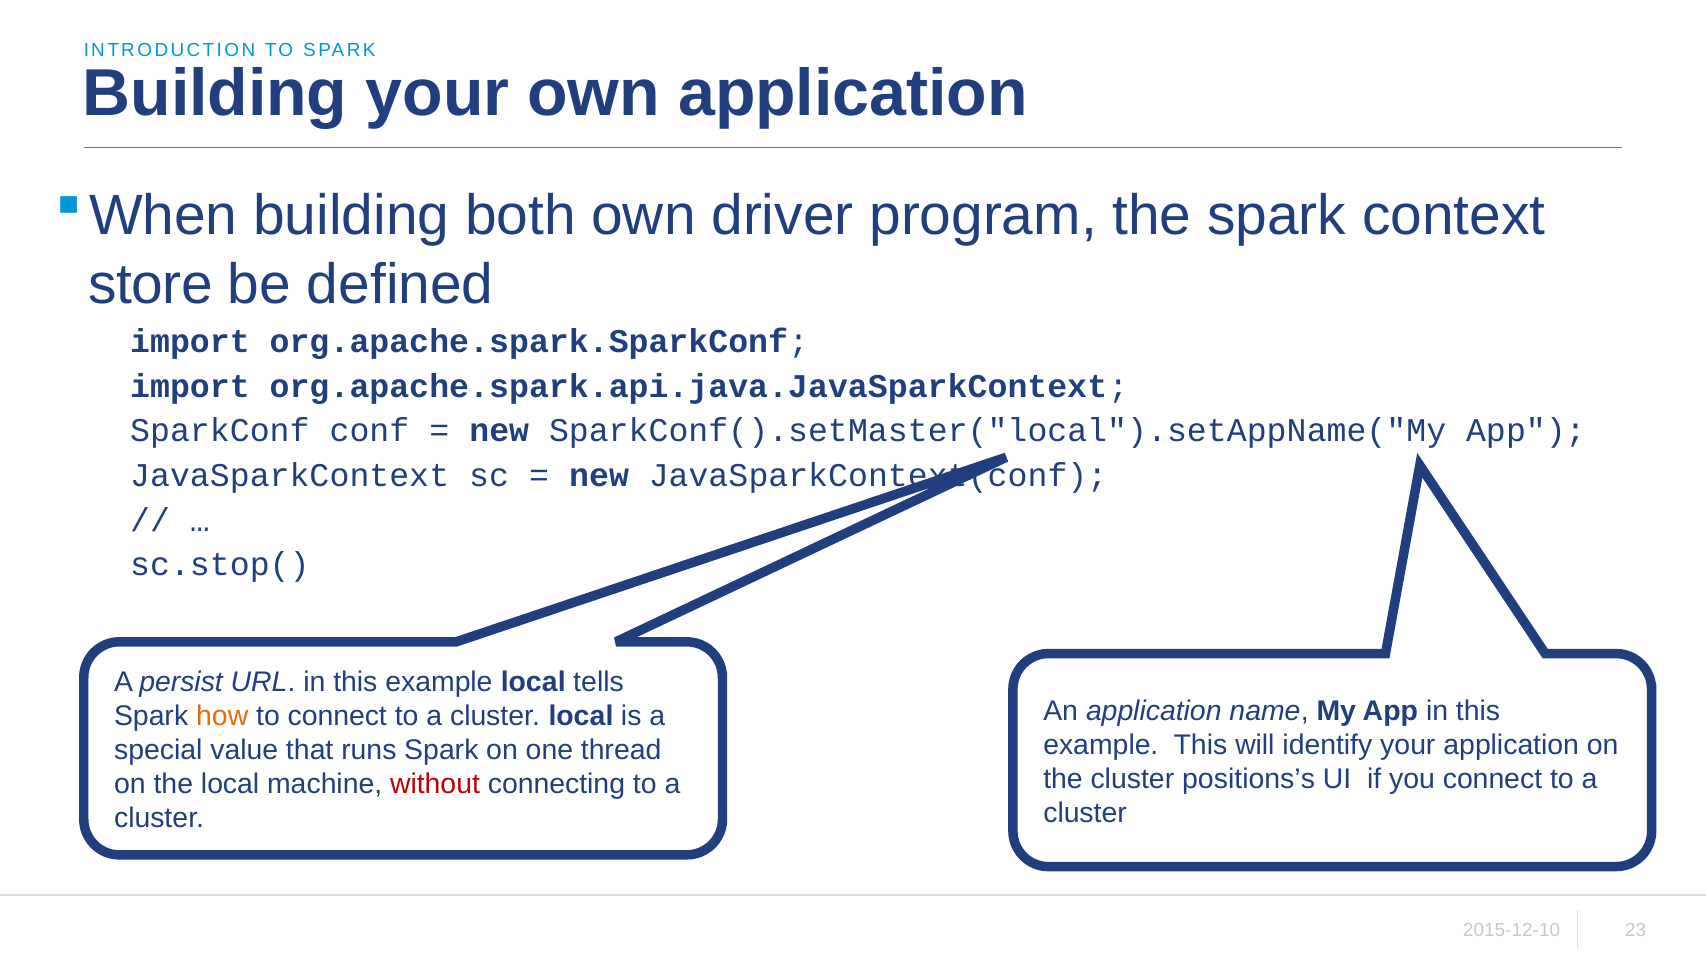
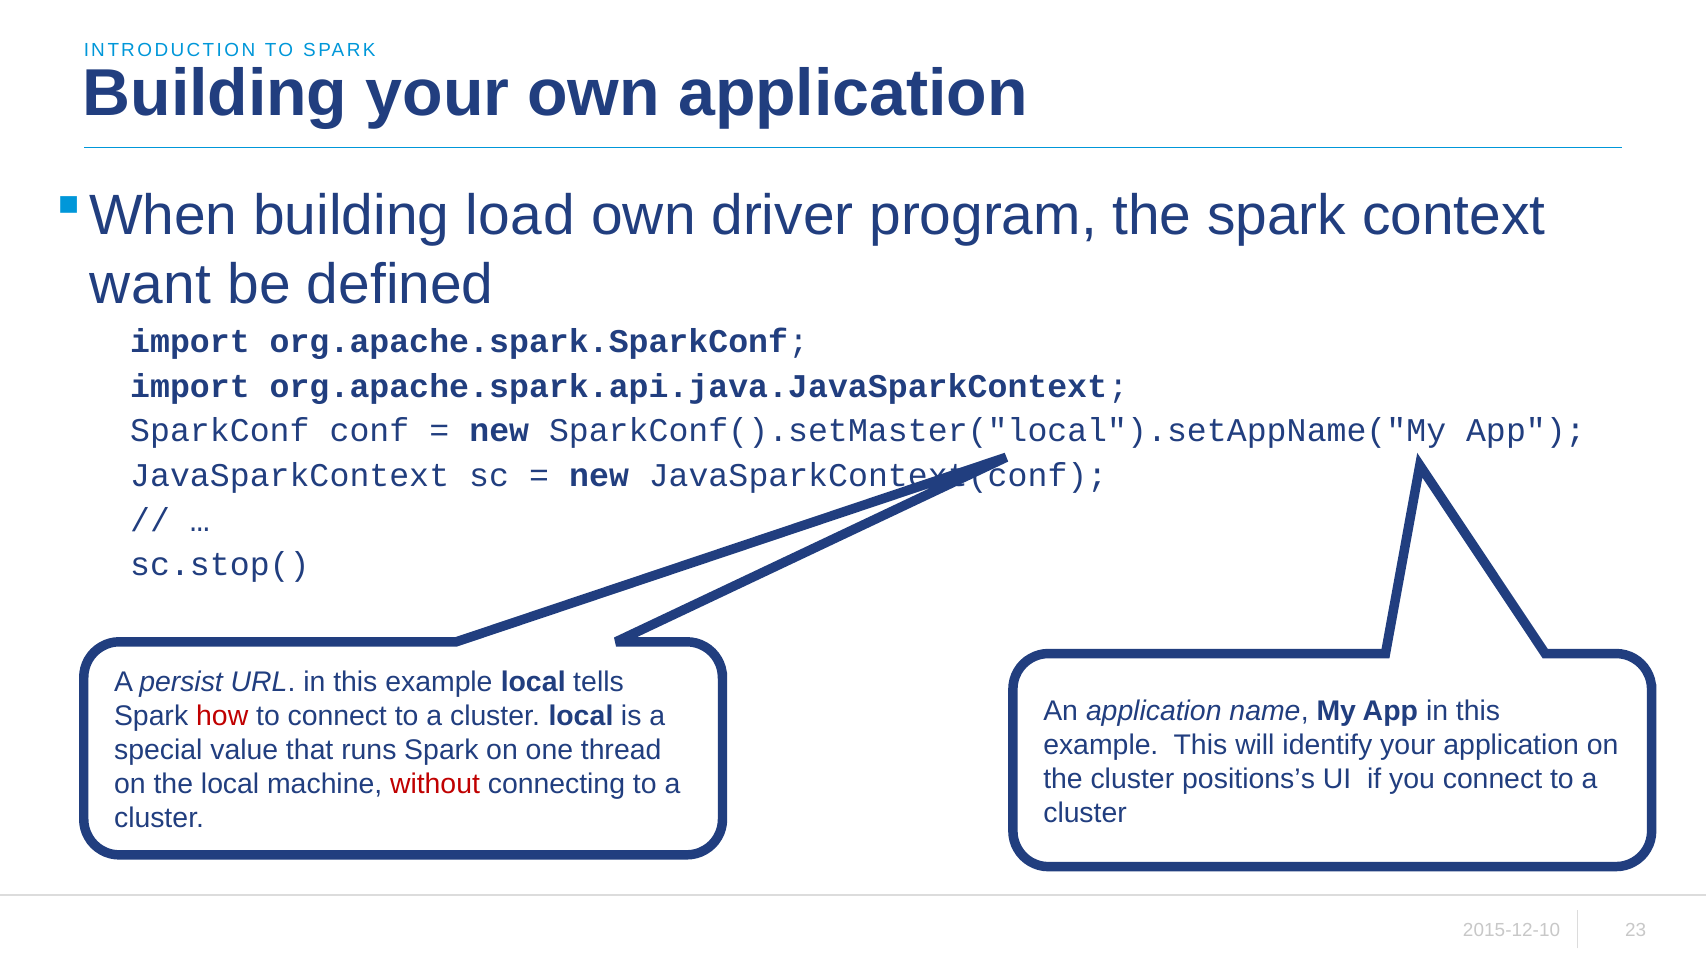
both: both -> load (520, 216)
store: store -> want (150, 285)
how colour: orange -> red (222, 717)
